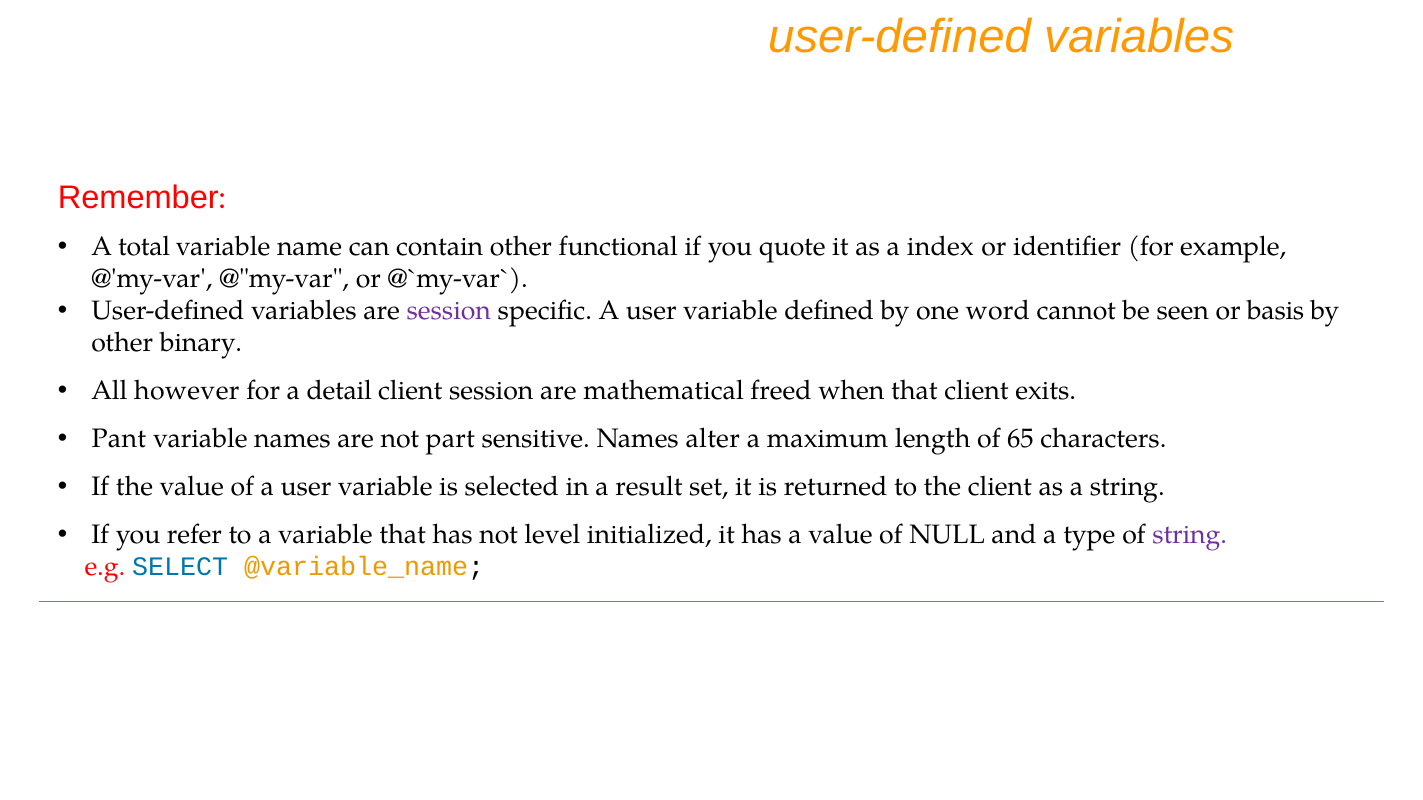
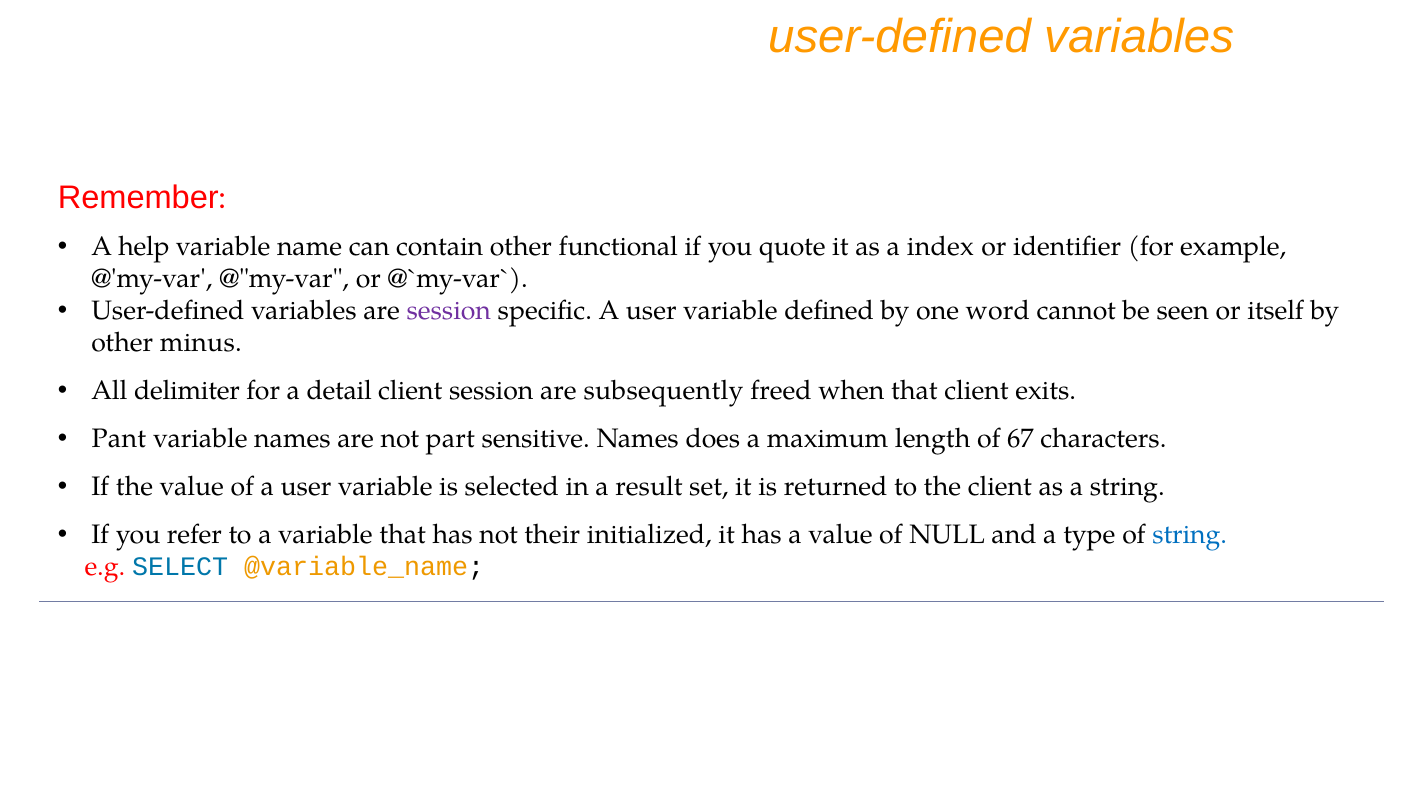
total: total -> help (144, 247)
basis: basis -> itself (1276, 311)
binary: binary -> minus (201, 343)
however: however -> delimiter (187, 391)
mathematical: mathematical -> subsequently (663, 391)
alter: alter -> does (713, 439)
65: 65 -> 67 (1020, 439)
level: level -> their (552, 535)
string colour: purple -> blue (1190, 535)
